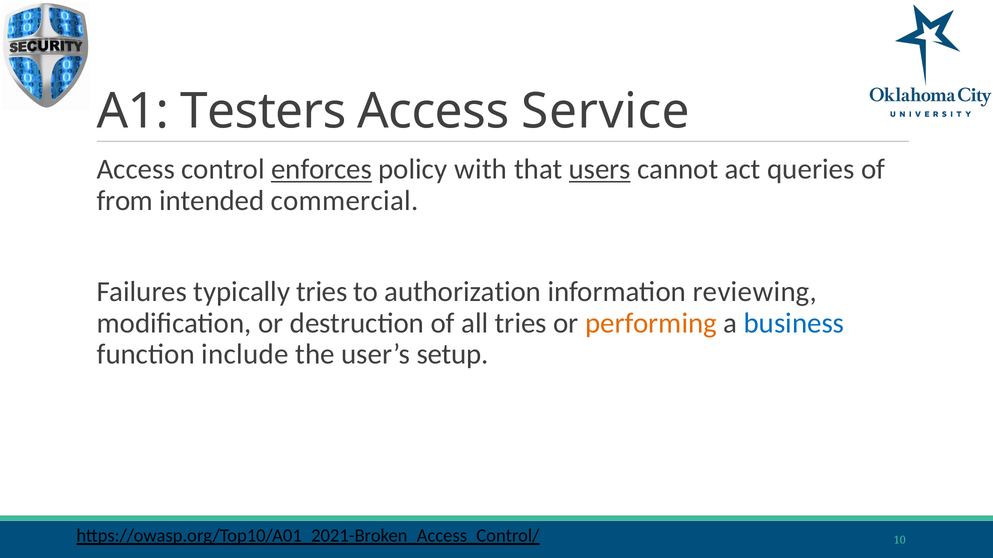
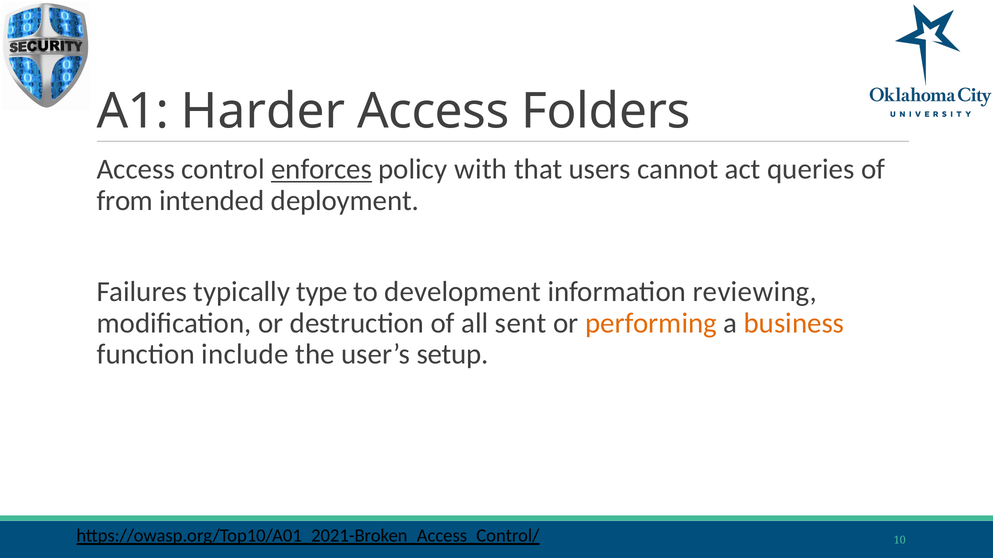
Testers: Testers -> Harder (263, 111)
Service: Service -> Folders (606, 111)
users underline: present -> none (600, 169)
commercial: commercial -> deployment (345, 201)
typically tries: tries -> type (322, 292)
authorization: authorization -> development (463, 292)
all tries: tries -> sent (521, 323)
business colour: blue -> orange (794, 323)
